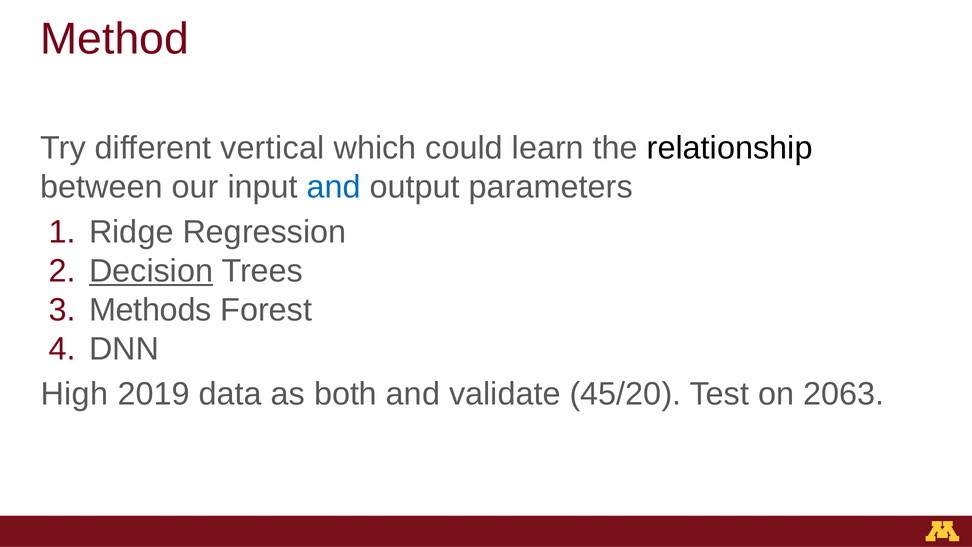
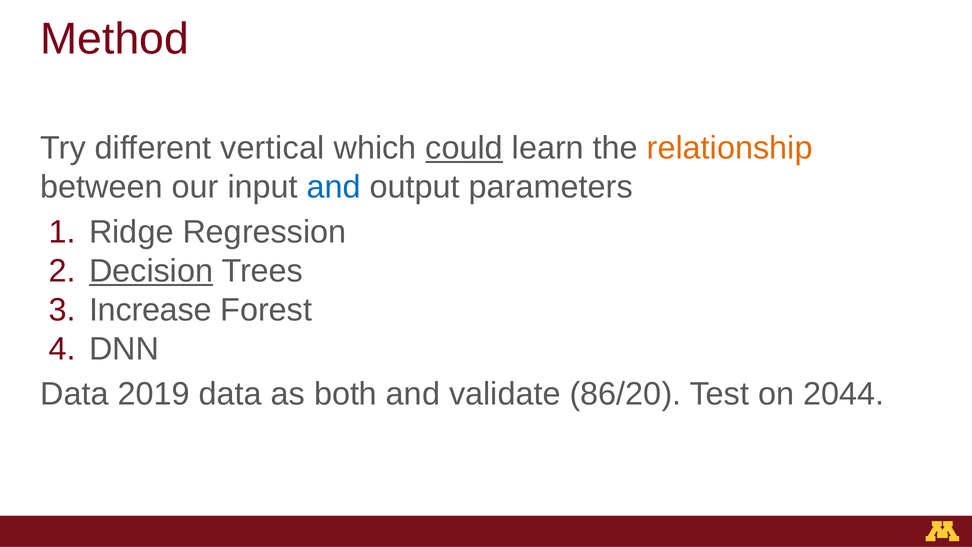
could underline: none -> present (464, 148)
relationship colour: black -> orange (730, 148)
Methods: Methods -> Increase (150, 310)
High: High -> Data (75, 394)
45/20: 45/20 -> 86/20 (625, 394)
2063: 2063 -> 2044 (844, 394)
